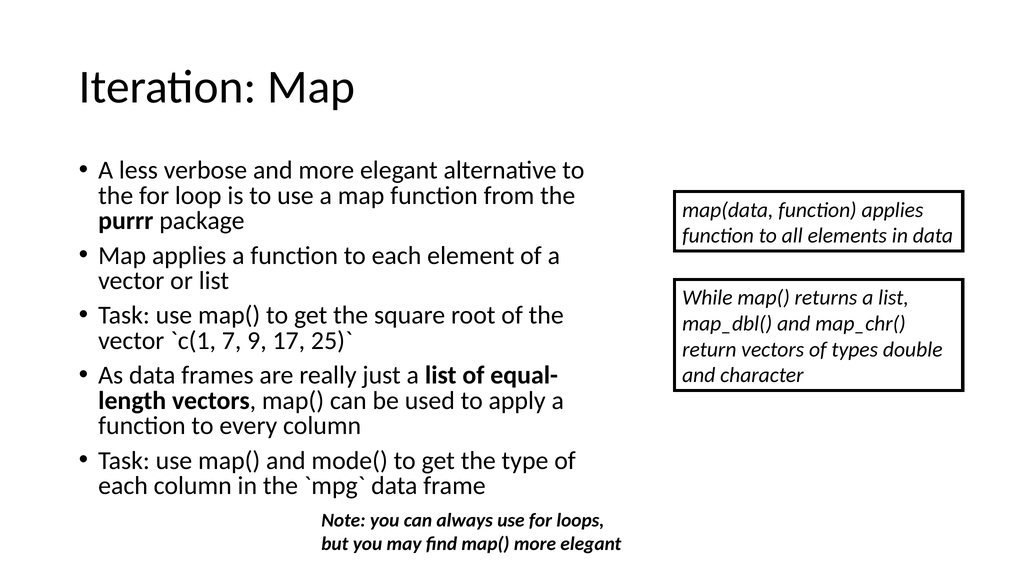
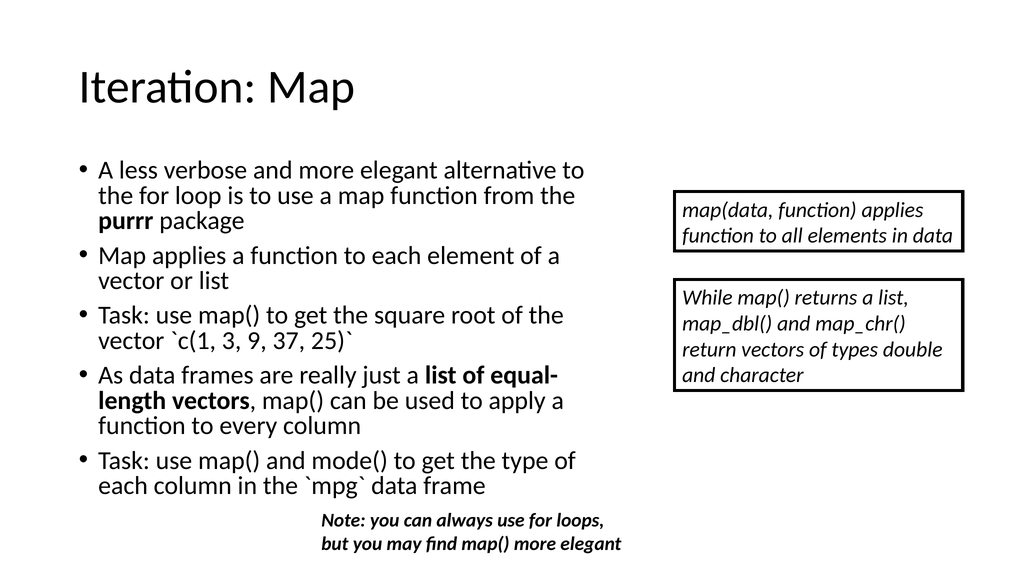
7: 7 -> 3 (232, 340)
17: 17 -> 37 (289, 340)
